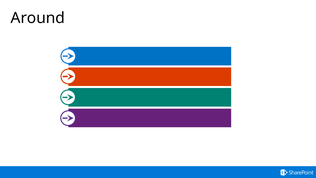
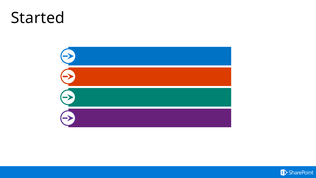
Around: Around -> Started (38, 18)
